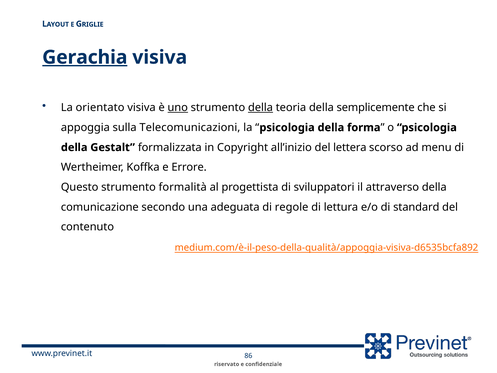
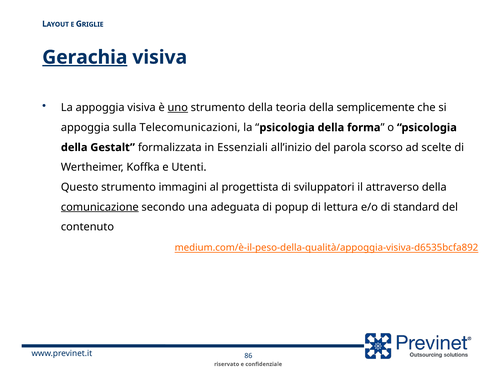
La orientato: orientato -> appoggia (100, 108)
della underline: present -> none (260, 108)
Copyright: Copyright -> Essenziali (243, 147)
lettera: lettera -> parola (350, 147)
menu: menu -> scelte (436, 147)
Errore: Errore -> Utenti (189, 167)
formalità: formalità -> immagini (183, 187)
comunicazione underline: none -> present (100, 207)
regole: regole -> popup (292, 207)
